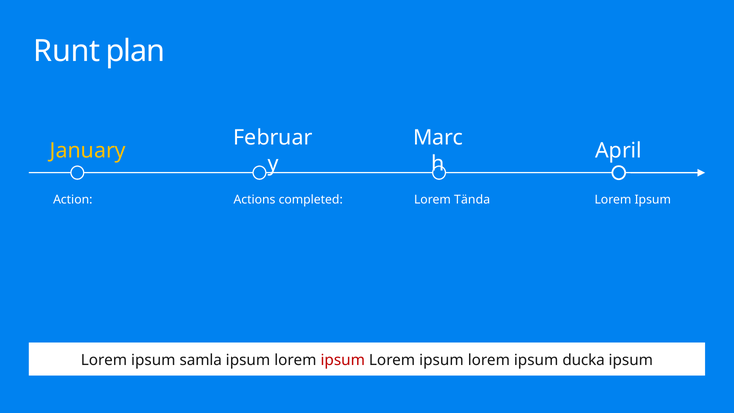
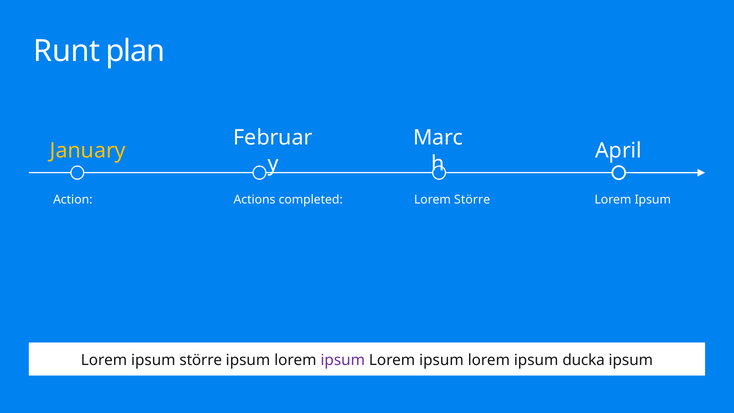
Lorem Tända: Tända -> Större (472, 200)
ipsum samla: samla -> större (201, 360)
ipsum colour: red -> purple (343, 360)
